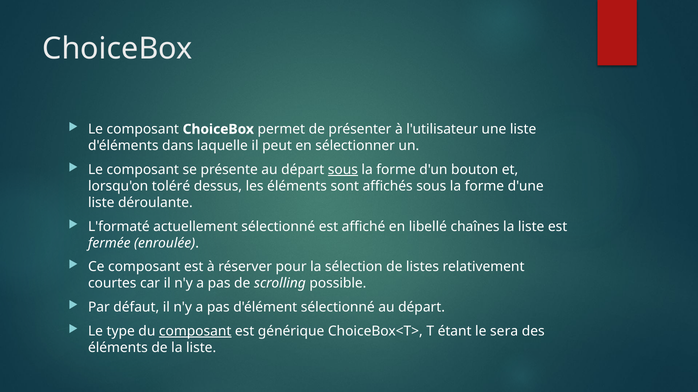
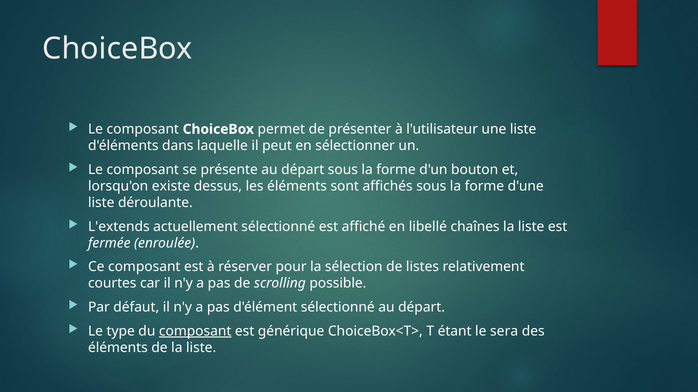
sous underline: present -> none (343, 170)
toléré: toléré -> existe (171, 186)
L'formaté: L'formaté -> L'extends (119, 227)
